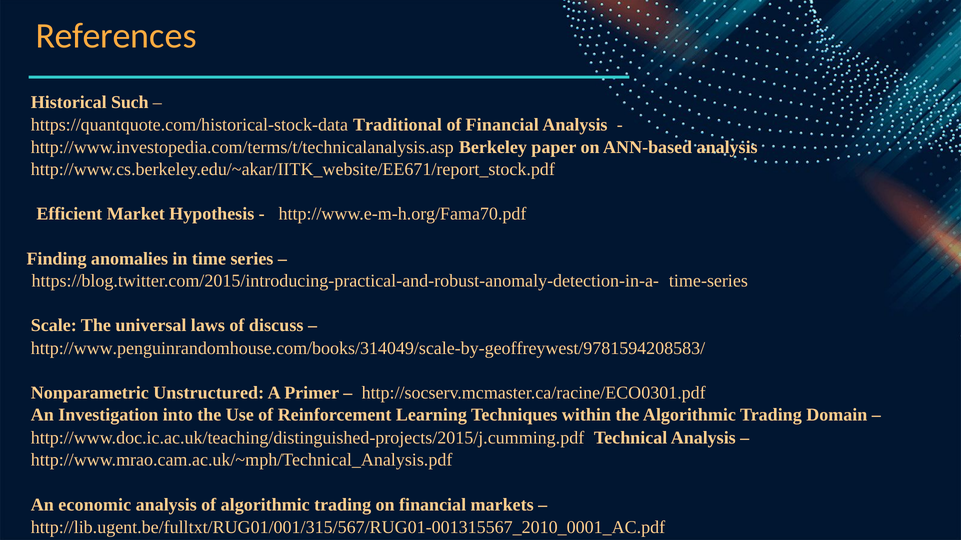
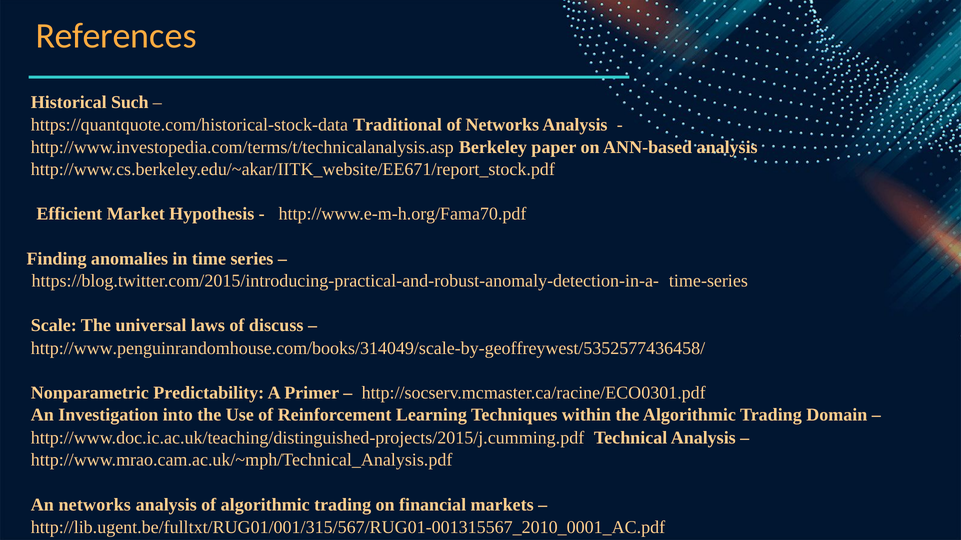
of Financial: Financial -> Networks (502, 125)
http://www.penguinrandomhouse.com/books/314049/scale-by-geoffreywest/9781594208583/: http://www.penguinrandomhouse.com/books/314049/scale-by-geoffreywest/9781594208583/ -> http://www.penguinrandomhouse.com/books/314049/scale-by-geoffreywest/5352577436458/ (368, 348)
Unstructured: Unstructured -> Predictability (209, 393)
An economic: economic -> networks (95, 505)
